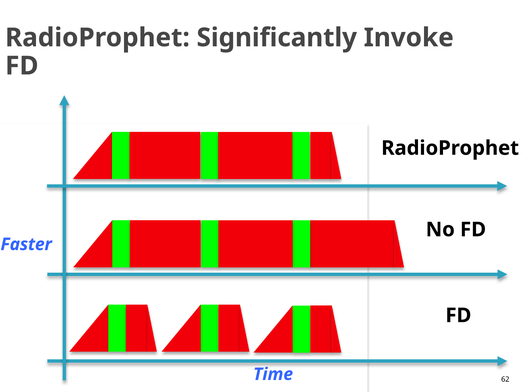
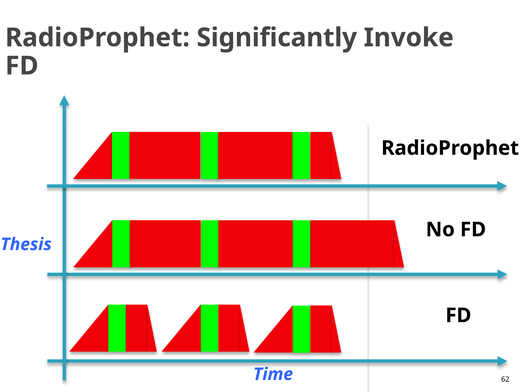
Faster: Faster -> Thesis (26, 244)
